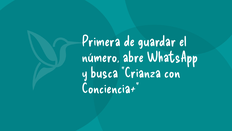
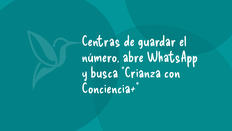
Primera: Primera -> Centras (101, 41)
